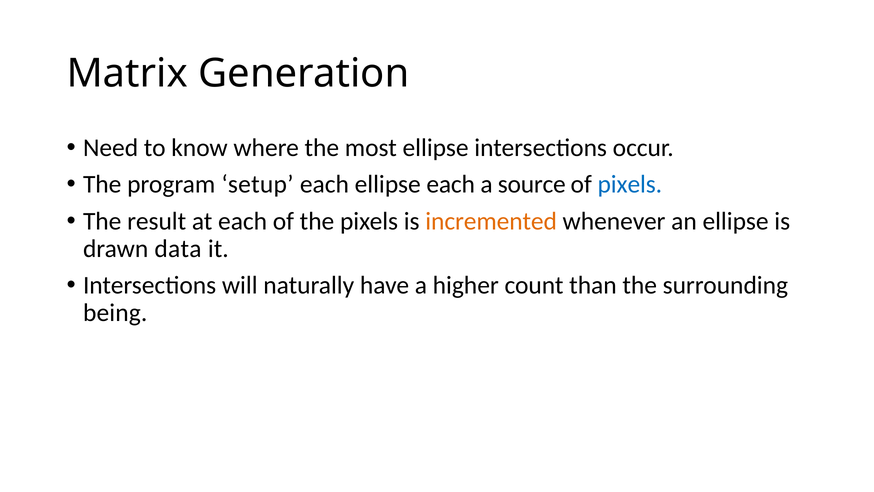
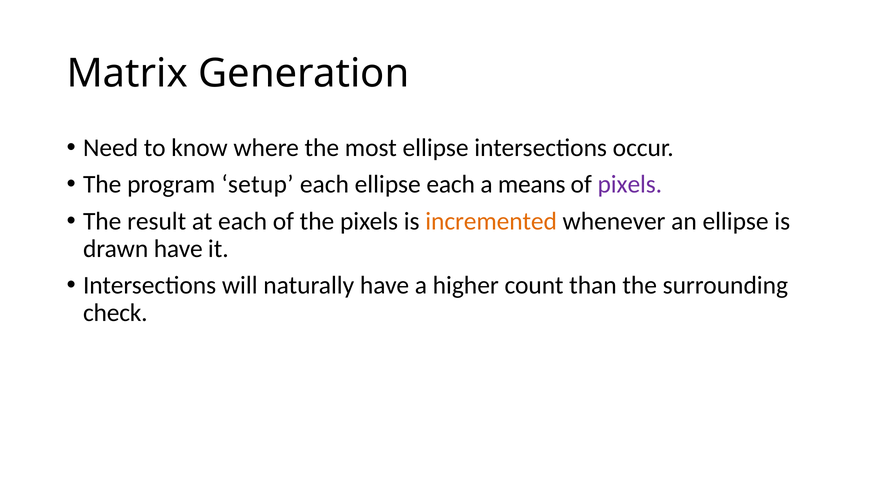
source: source -> means (532, 184)
pixels colour: blue -> purple (630, 184)
drawn data: data -> have (178, 249)
being: being -> check (115, 313)
